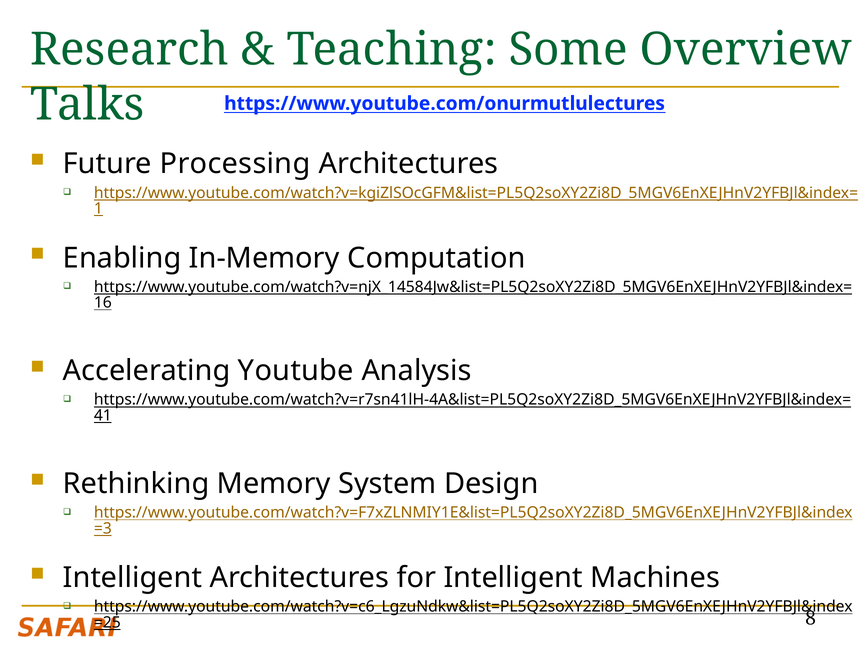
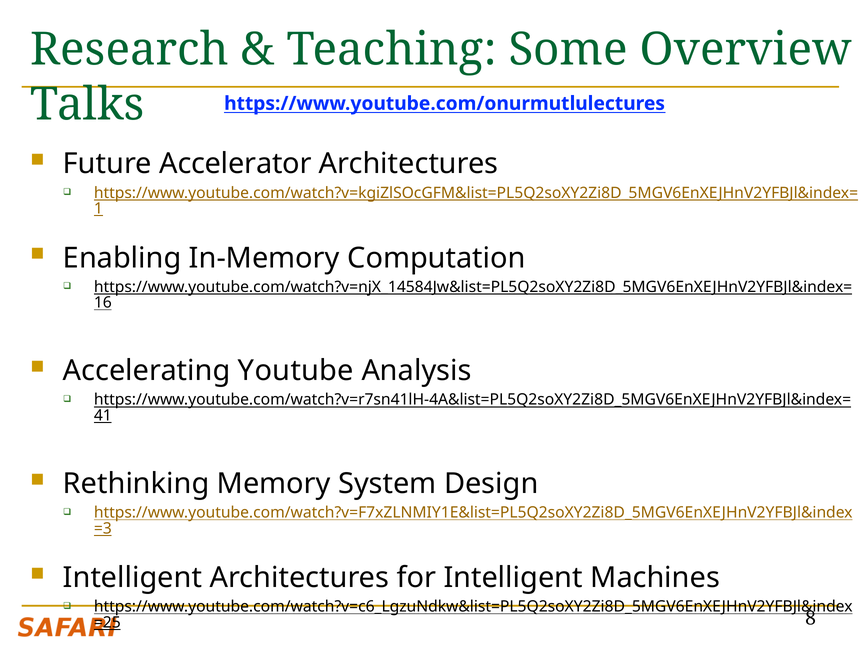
Processing: Processing -> Accelerator (235, 164)
